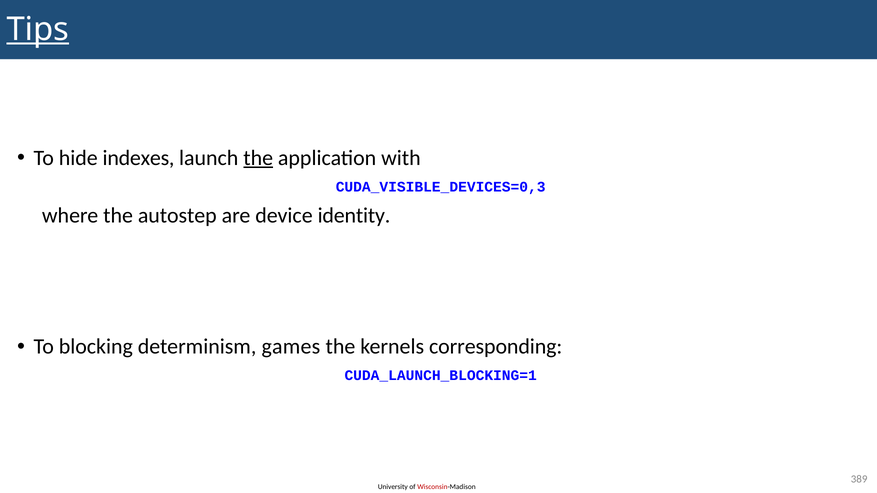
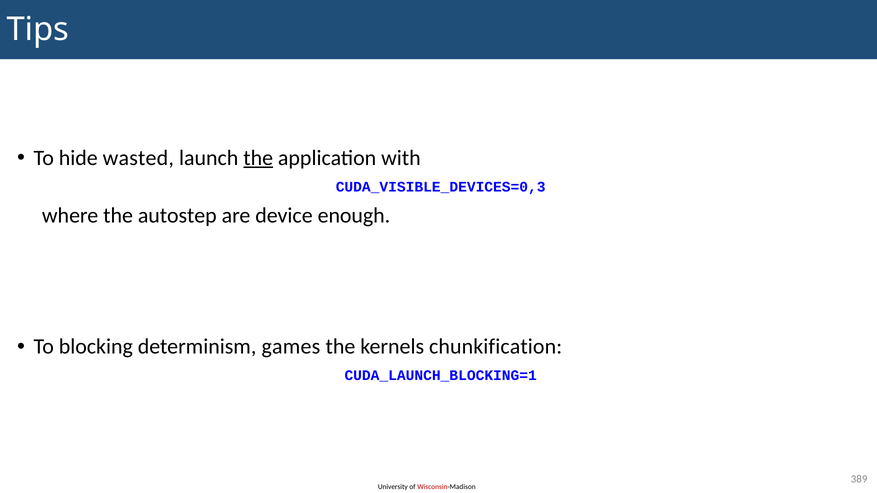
Tips underline: present -> none (38, 29)
indexes: indexes -> wasted (138, 158)
identity: identity -> enough (354, 216)
corresponding: corresponding -> chunkification (496, 347)
